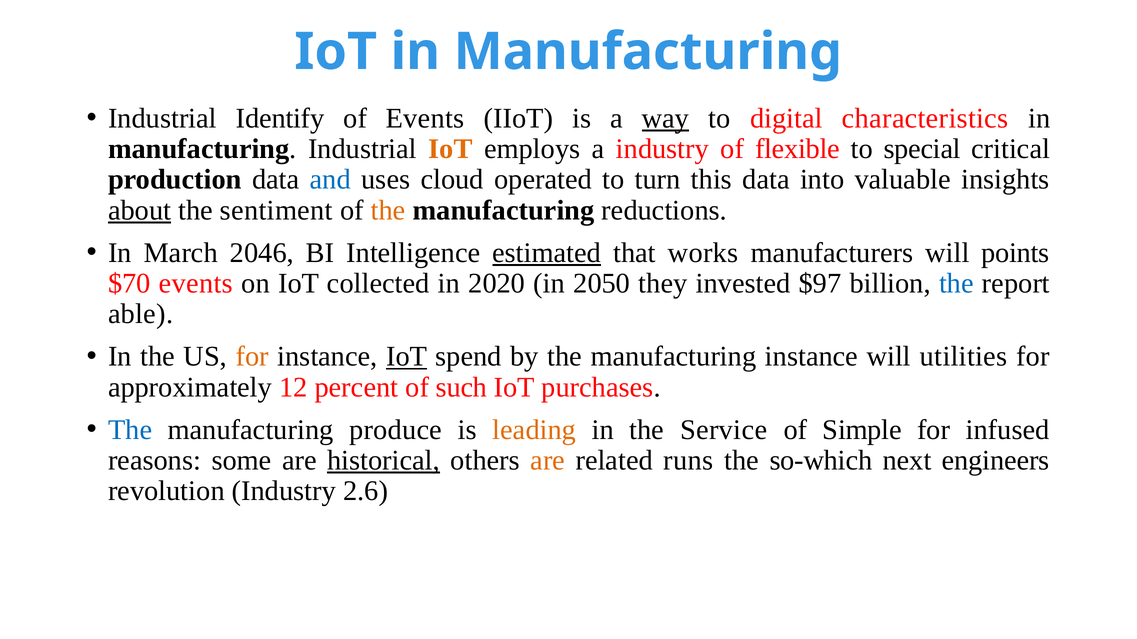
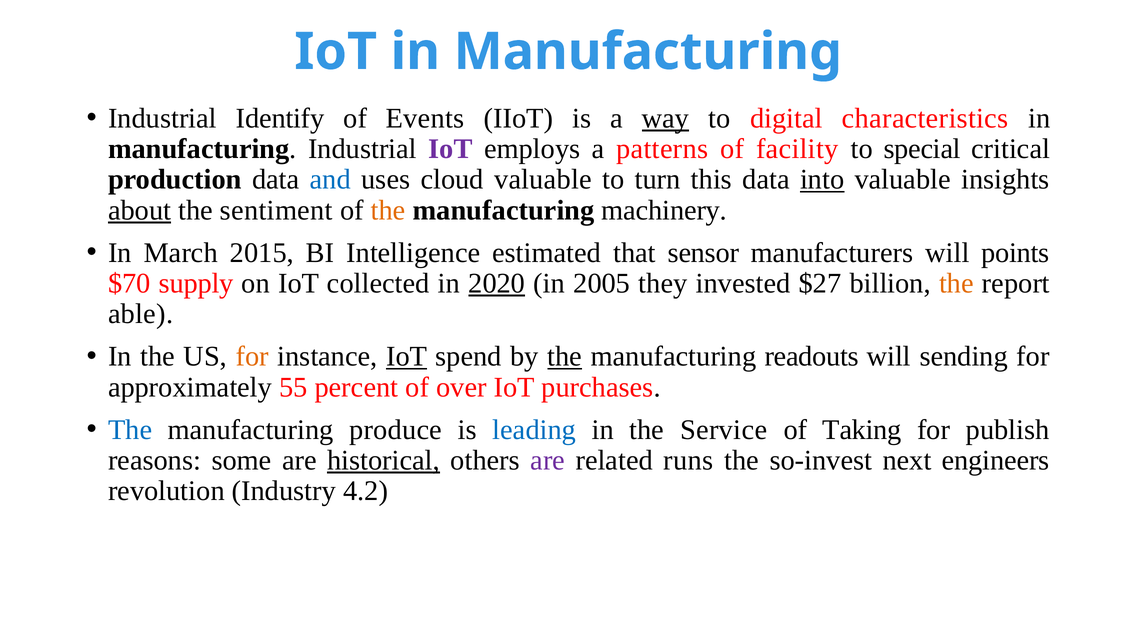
IoT colour: orange -> purple (450, 149)
a industry: industry -> patterns (662, 149)
flexible: flexible -> facility (797, 149)
cloud operated: operated -> valuable (543, 180)
into underline: none -> present (822, 180)
reductions: reductions -> machinery (664, 210)
2046: 2046 -> 2015 (262, 253)
estimated underline: present -> none (547, 253)
works: works -> sensor (703, 253)
$70 events: events -> supply (196, 284)
2020 underline: none -> present (497, 284)
2050: 2050 -> 2005 (602, 284)
$97: $97 -> $27 (820, 284)
the colour: blue -> orange (956, 284)
the underline: none -> present (565, 357)
manufacturing instance: instance -> readouts (812, 357)
utilities: utilities -> sending (964, 357)
12: 12 -> 55 (293, 388)
such: such -> over (461, 388)
leading colour: orange -> blue (534, 430)
Simple: Simple -> Taking (862, 430)
infused: infused -> publish (1008, 430)
are colour: orange -> purple (548, 461)
so-which: so-which -> so-invest (821, 461)
2.6: 2.6 -> 4.2 (366, 491)
